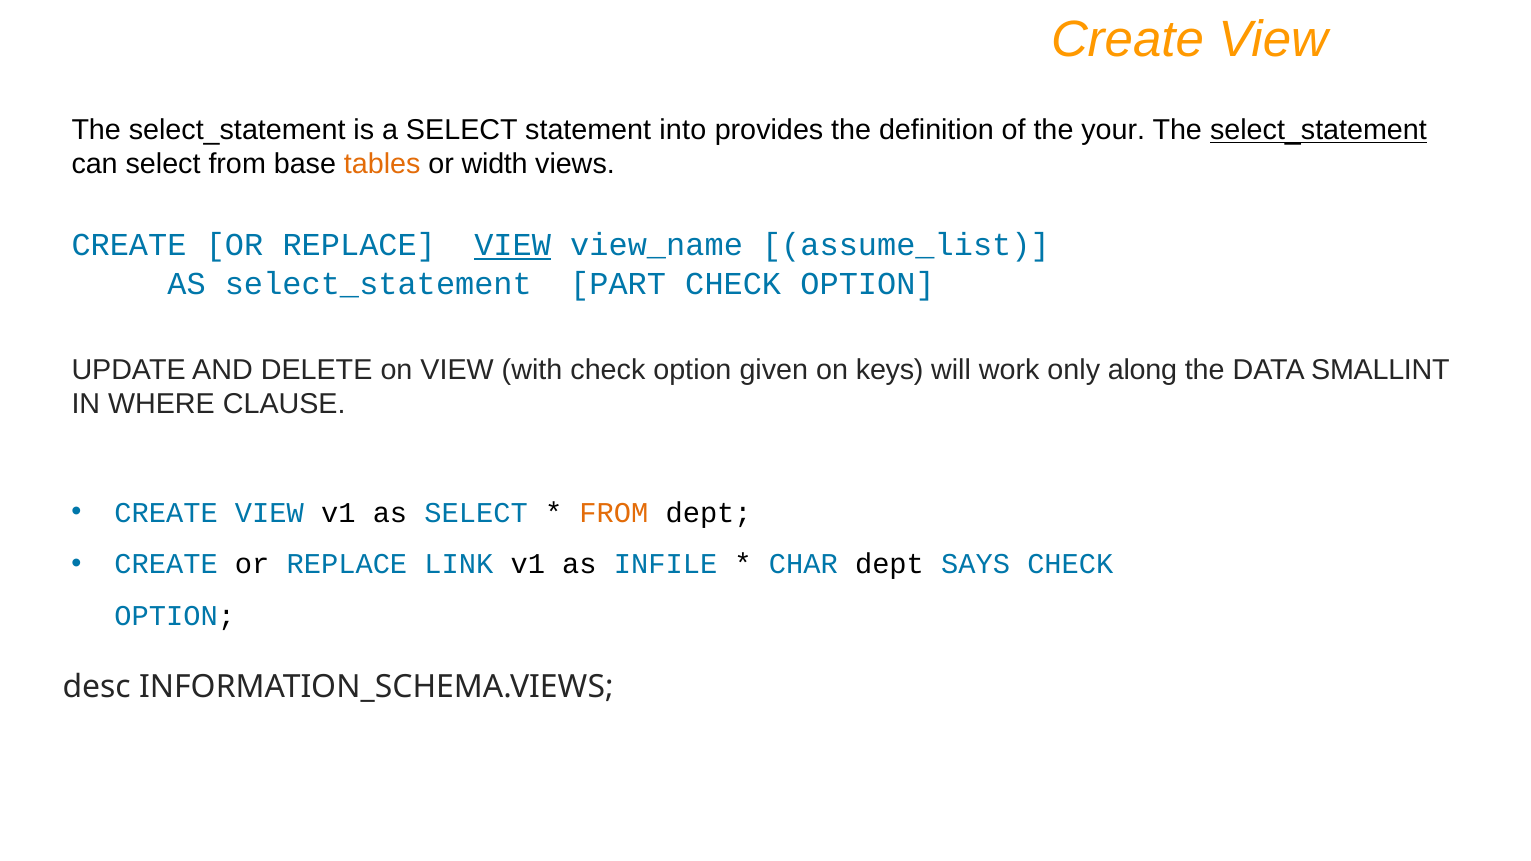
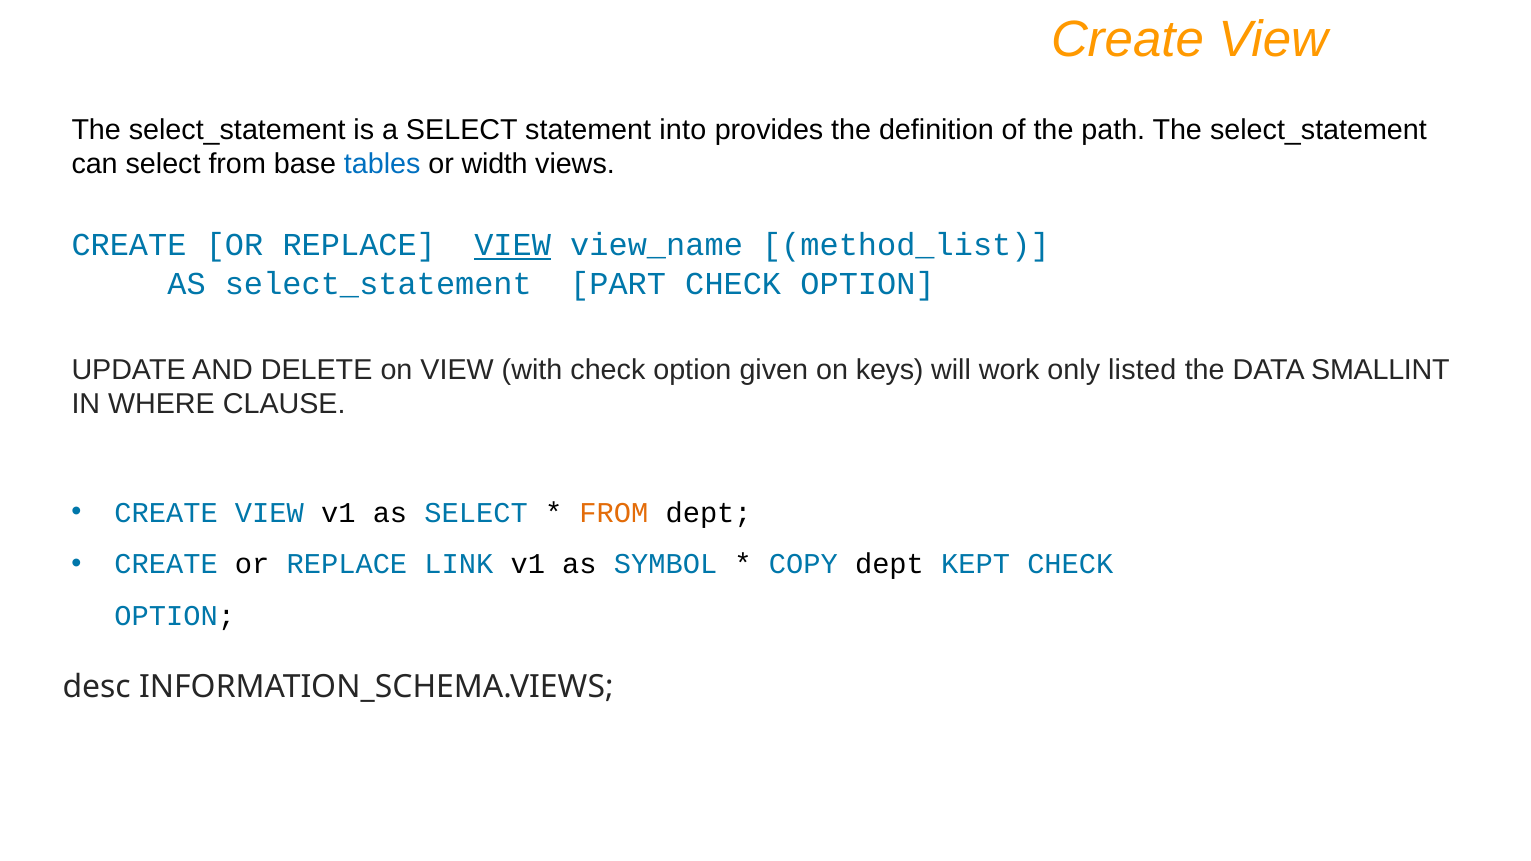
your: your -> path (1113, 130)
select_statement underline: present -> none (1318, 130)
tables colour: orange -> blue (382, 165)
assume_list: assume_list -> method_list (906, 245)
along: along -> listed (1142, 370)
INFILE: INFILE -> SYMBOL (666, 565)
CHAR: CHAR -> COPY (803, 565)
SAYS: SAYS -> KEPT (976, 565)
